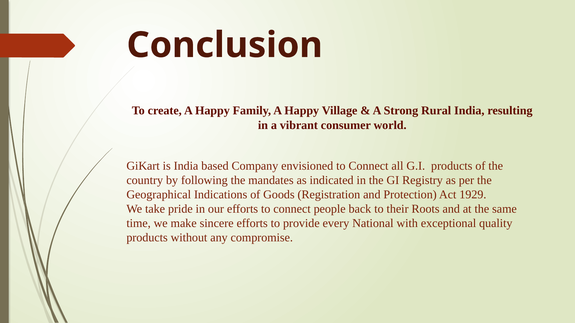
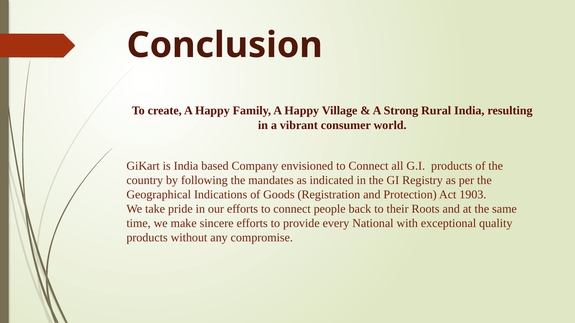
1929: 1929 -> 1903 (473, 195)
